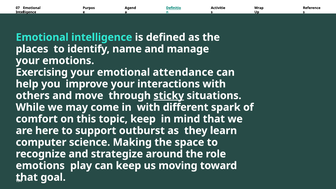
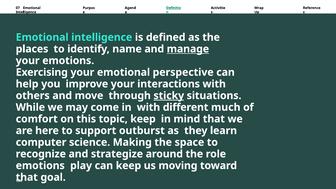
manage underline: none -> present (188, 49)
attendance: attendance -> perspective (183, 72)
spark: spark -> much (226, 107)
